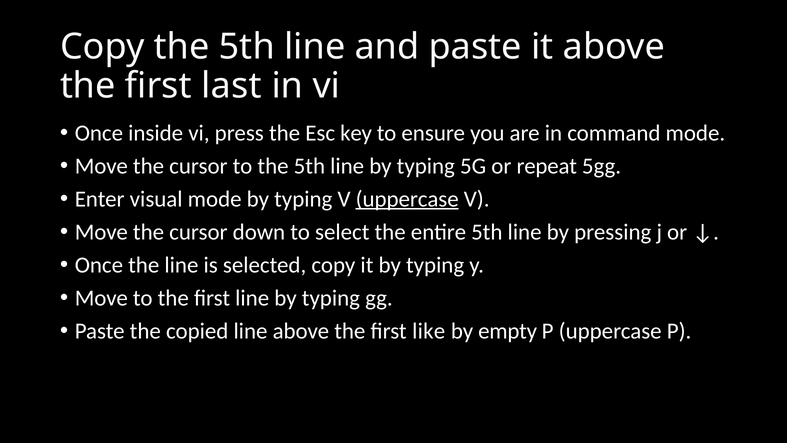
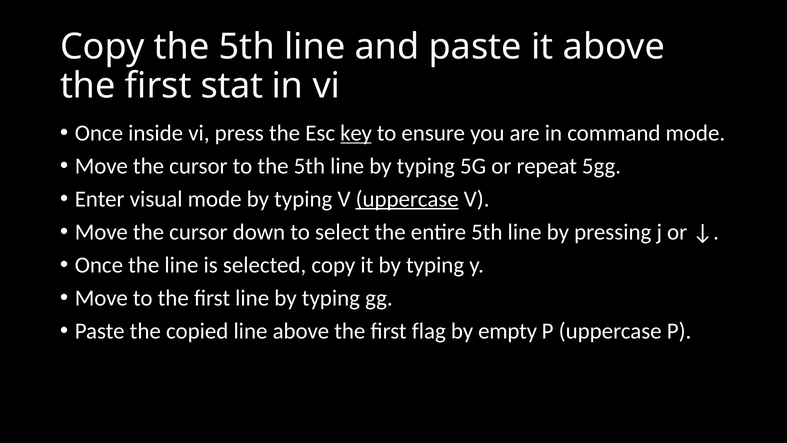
last: last -> stat (232, 86)
key underline: none -> present (356, 133)
like: like -> flag (429, 331)
